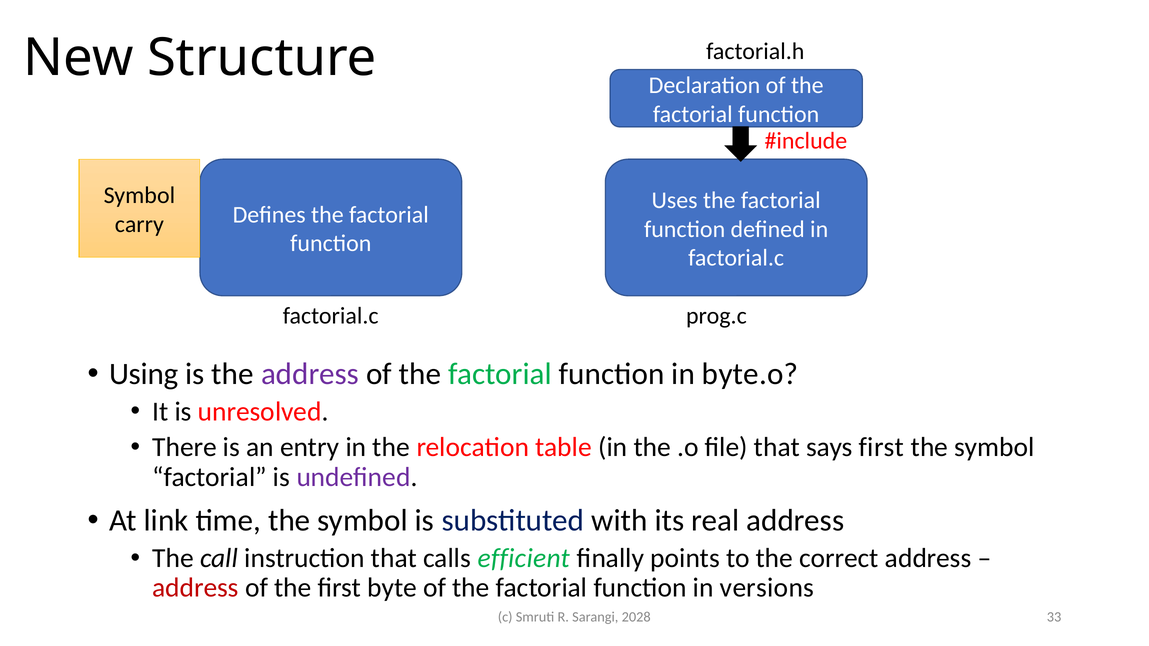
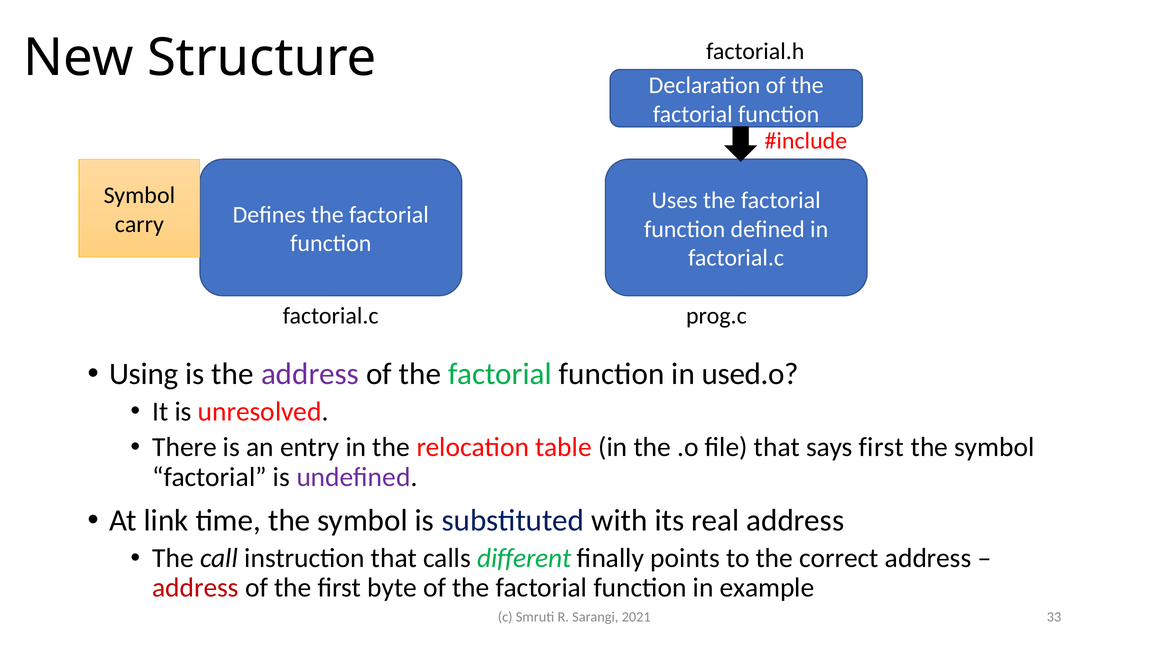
byte.o: byte.o -> used.o (750, 374)
efficient: efficient -> different (524, 558)
versions: versions -> example (767, 588)
2028: 2028 -> 2021 (636, 617)
